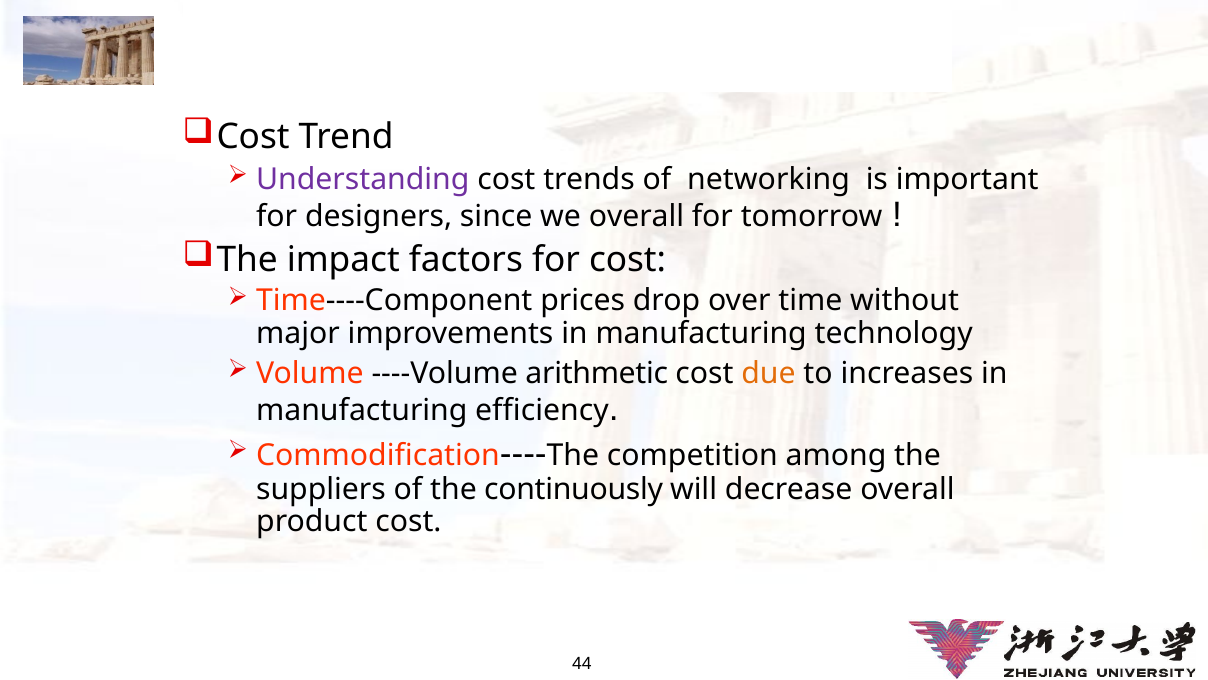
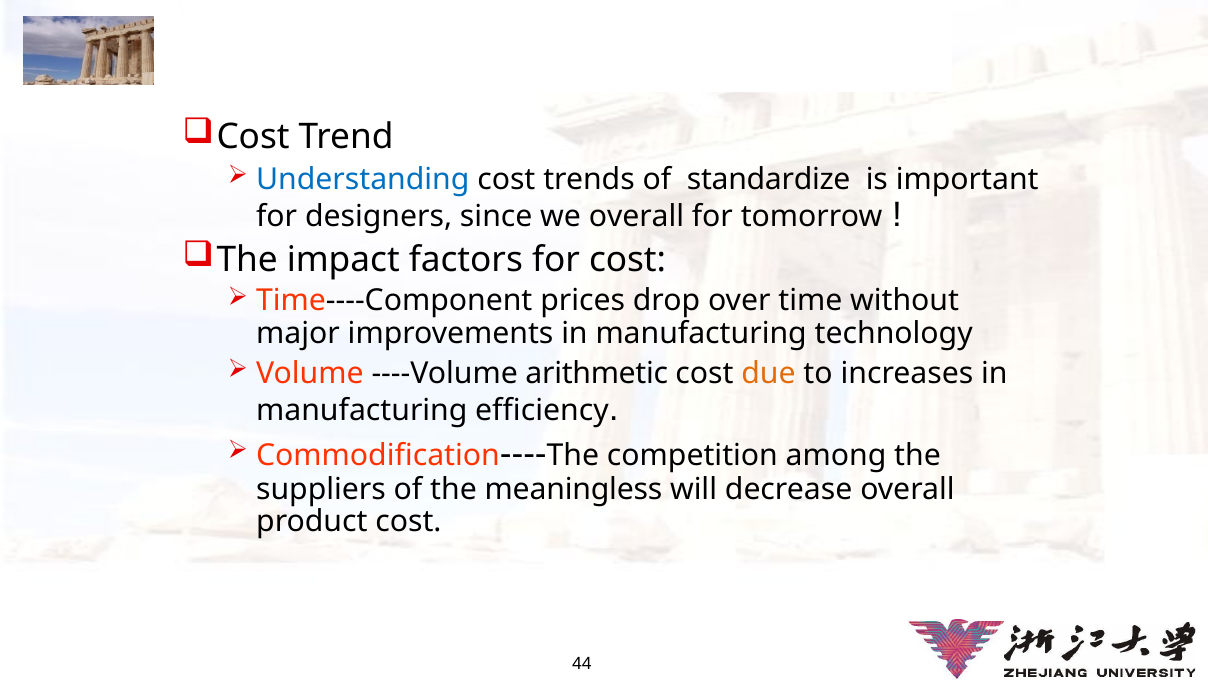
Understanding colour: purple -> blue (363, 179)
networking: networking -> standardize (769, 179)
continuously: continuously -> meaningless (574, 489)
